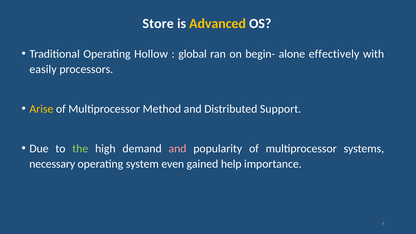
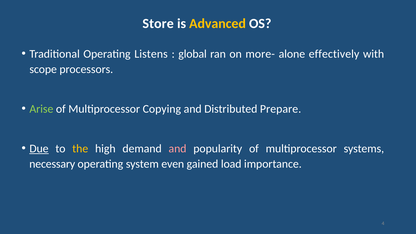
Hollow: Hollow -> Listens (151, 54)
begin-: begin- -> more- (260, 54)
easily: easily -> scope (43, 69)
Arise colour: yellow -> light green (41, 109)
Method: Method -> Copying (162, 109)
Support: Support -> Prepare (281, 109)
Due underline: none -> present (39, 149)
the colour: light green -> yellow (80, 149)
help: help -> load (231, 164)
